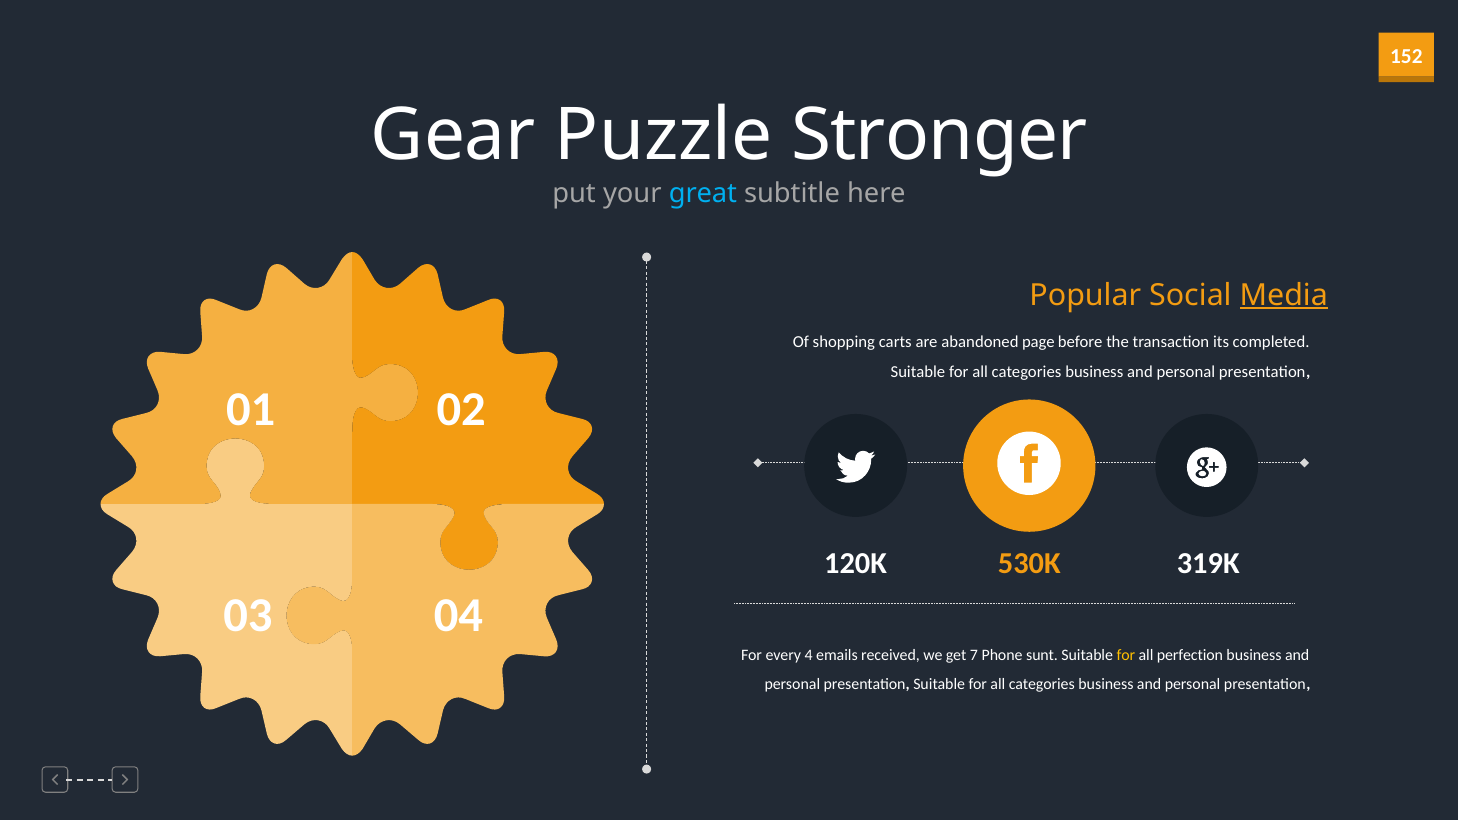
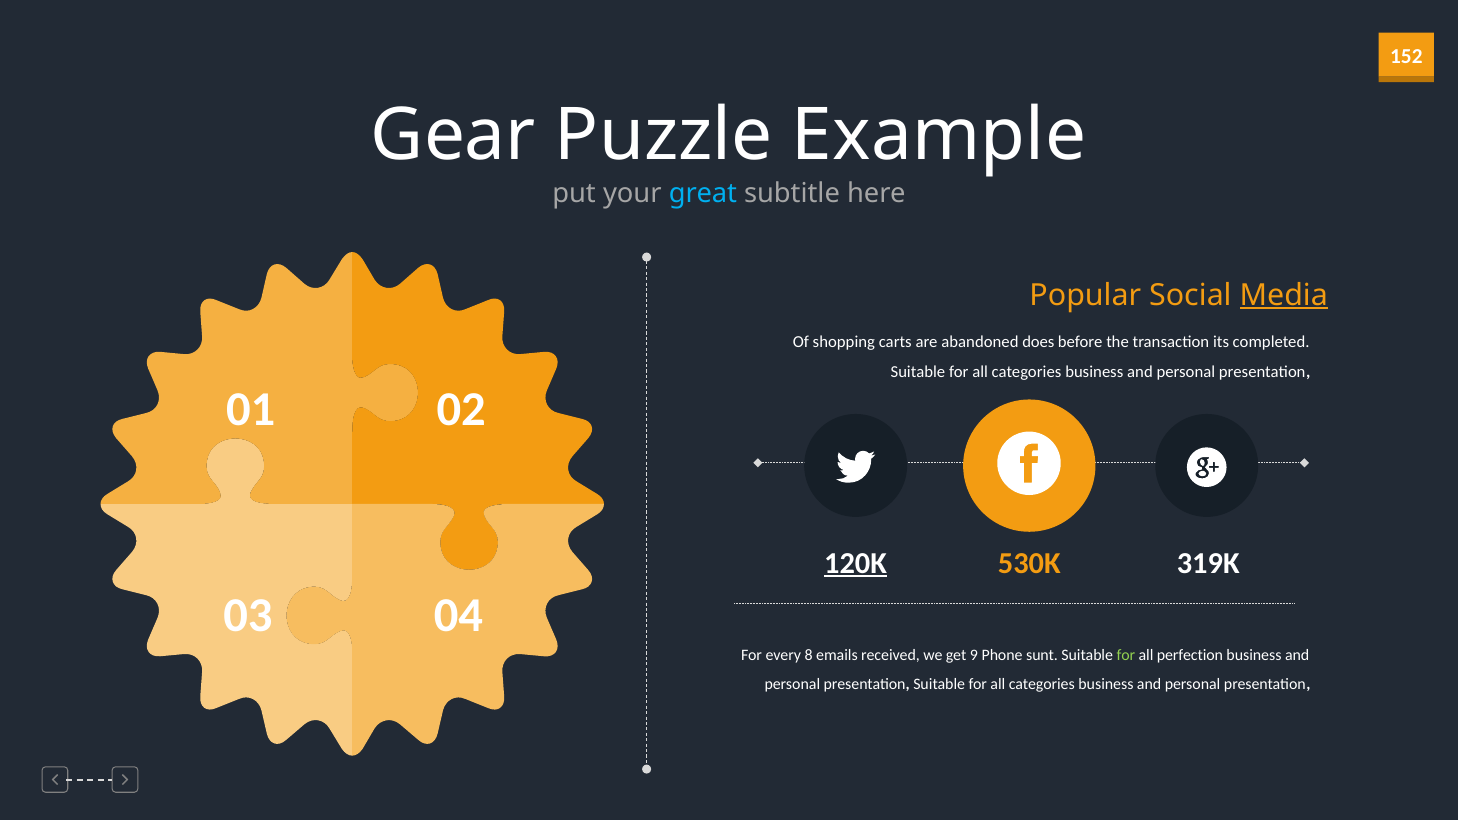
Stronger: Stronger -> Example (939, 136)
page: page -> does (1038, 342)
120K underline: none -> present (856, 563)
4: 4 -> 8 (809, 655)
7: 7 -> 9 (974, 655)
for colour: yellow -> light green (1126, 655)
